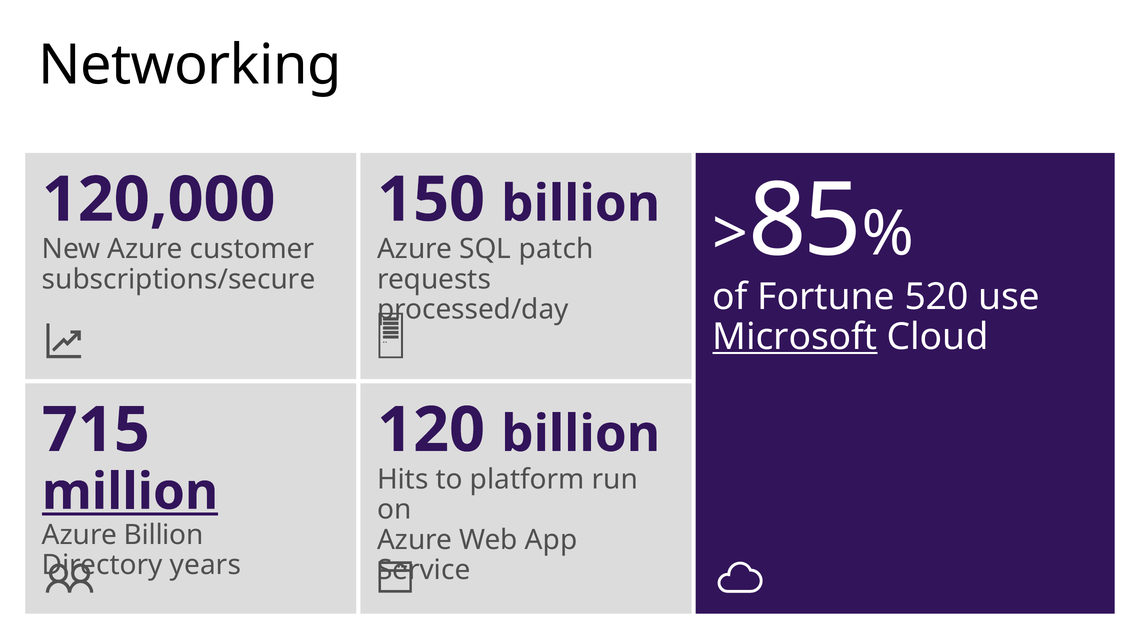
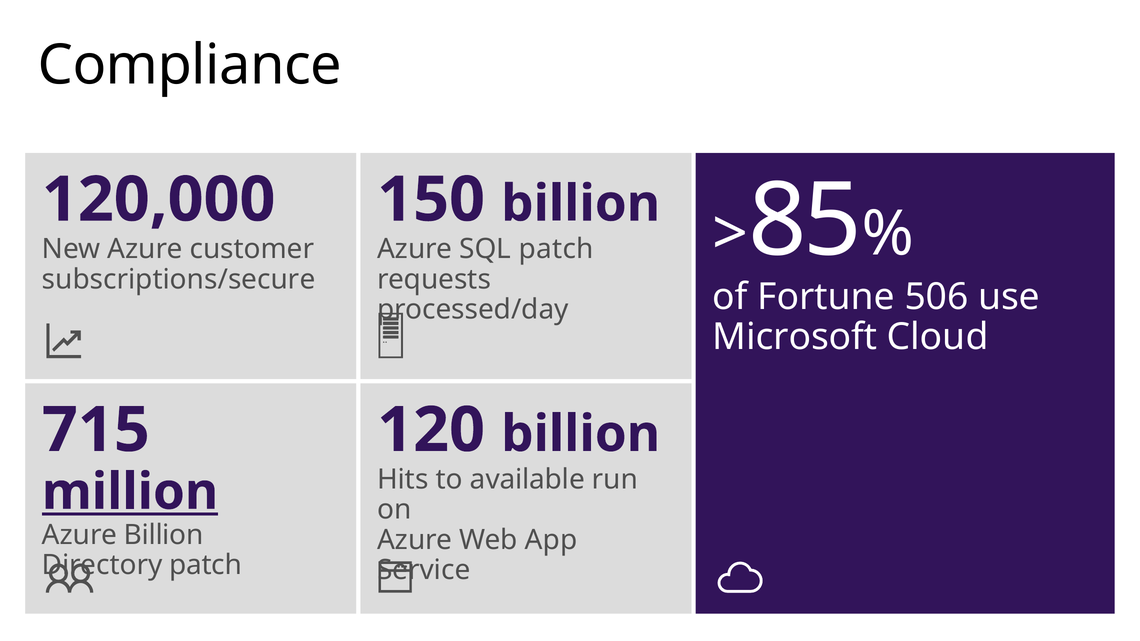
Networking: Networking -> Compliance (190, 65)
520: 520 -> 506 (936, 297)
Microsoft underline: present -> none (795, 337)
platform: platform -> available (527, 480)
years: years -> patch (206, 565)
